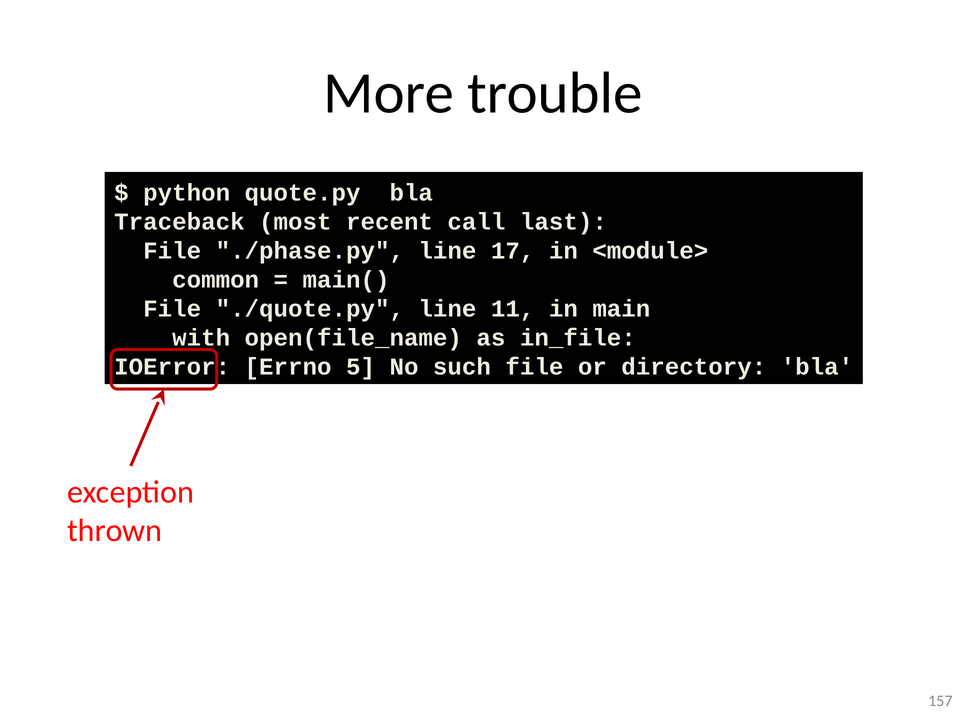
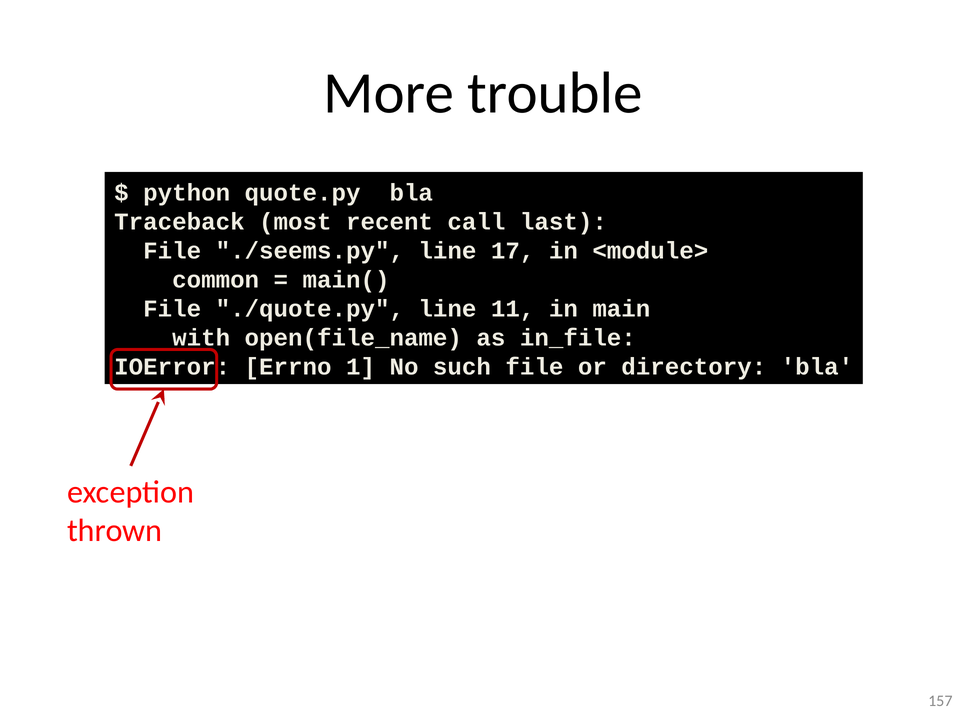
./phase.py: ./phase.py -> ./seems.py (310, 251)
5: 5 -> 1 (361, 367)
